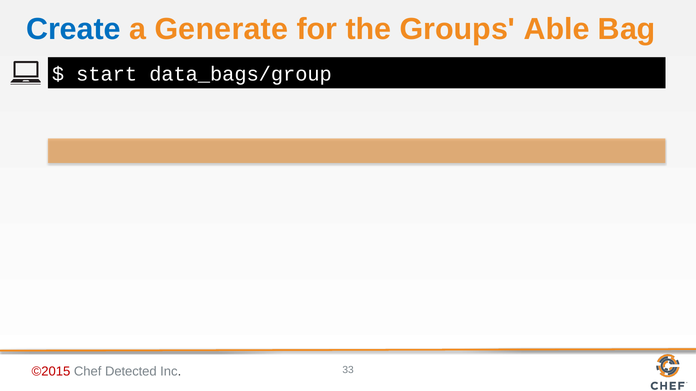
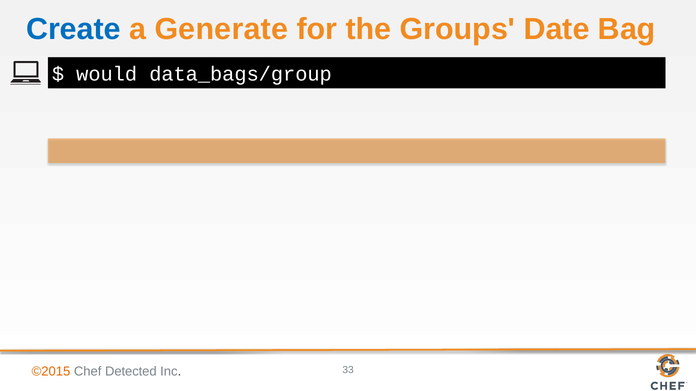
Able: Able -> Date (557, 29)
start: start -> would (107, 74)
©2015 colour: red -> orange (51, 372)
